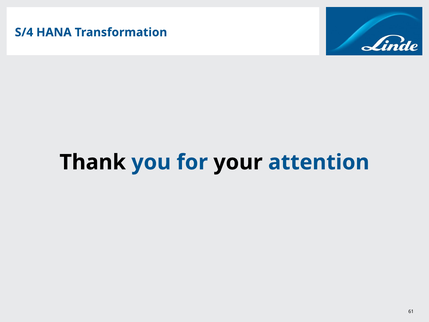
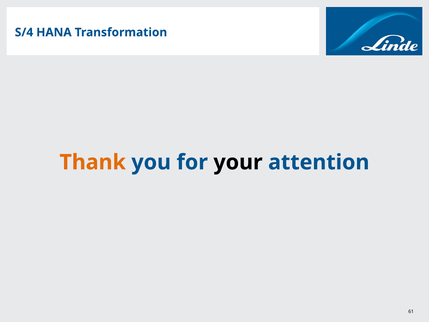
Thank colour: black -> orange (93, 162)
